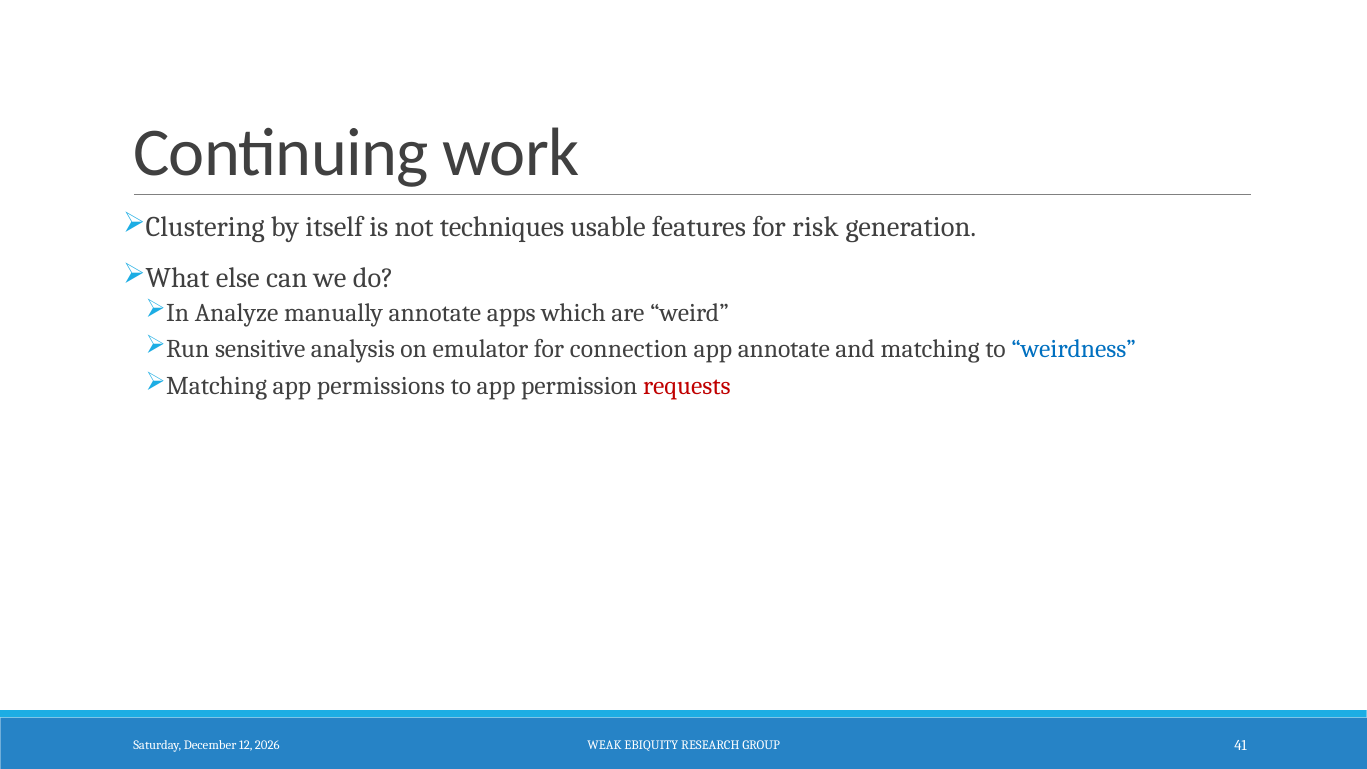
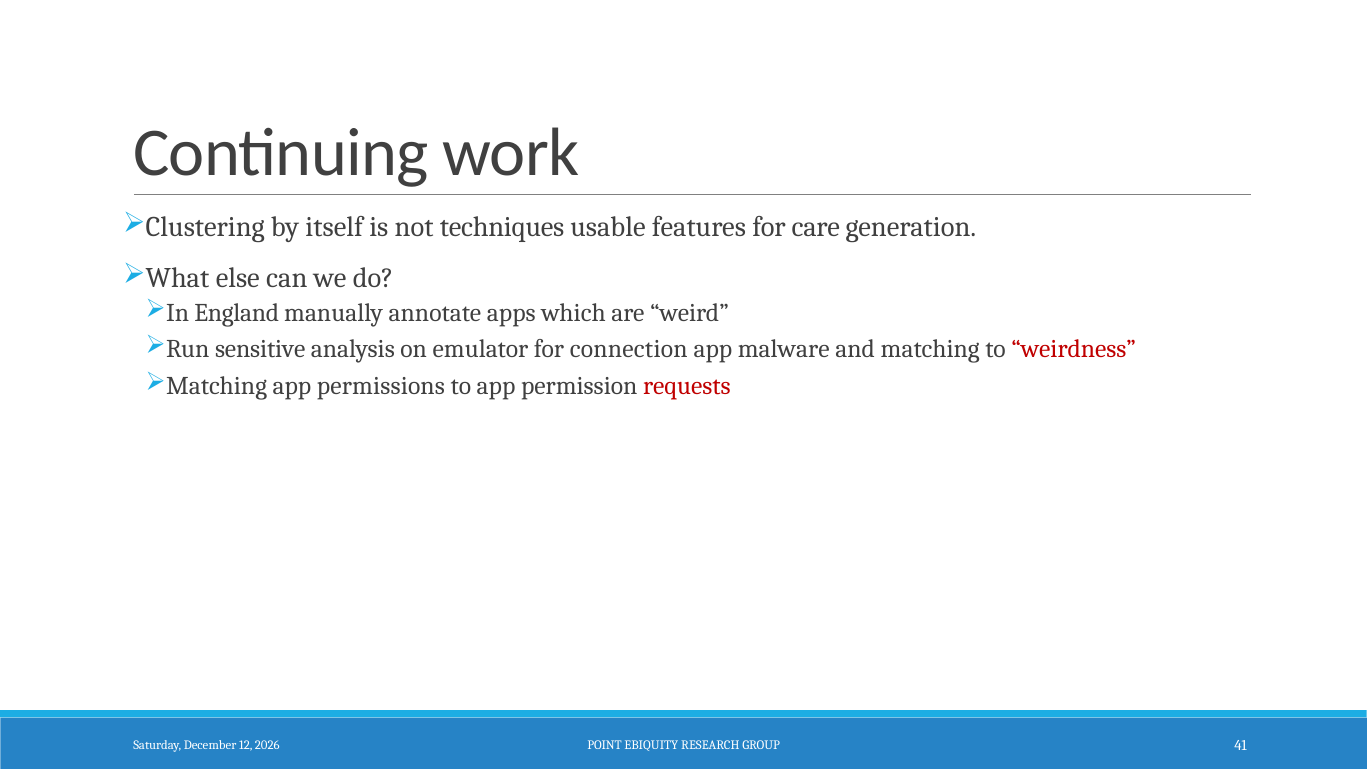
risk: risk -> care (816, 227)
Analyze: Analyze -> England (237, 313)
app annotate: annotate -> malware (784, 349)
weirdness colour: blue -> red (1074, 349)
WEAK: WEAK -> POINT (605, 746)
